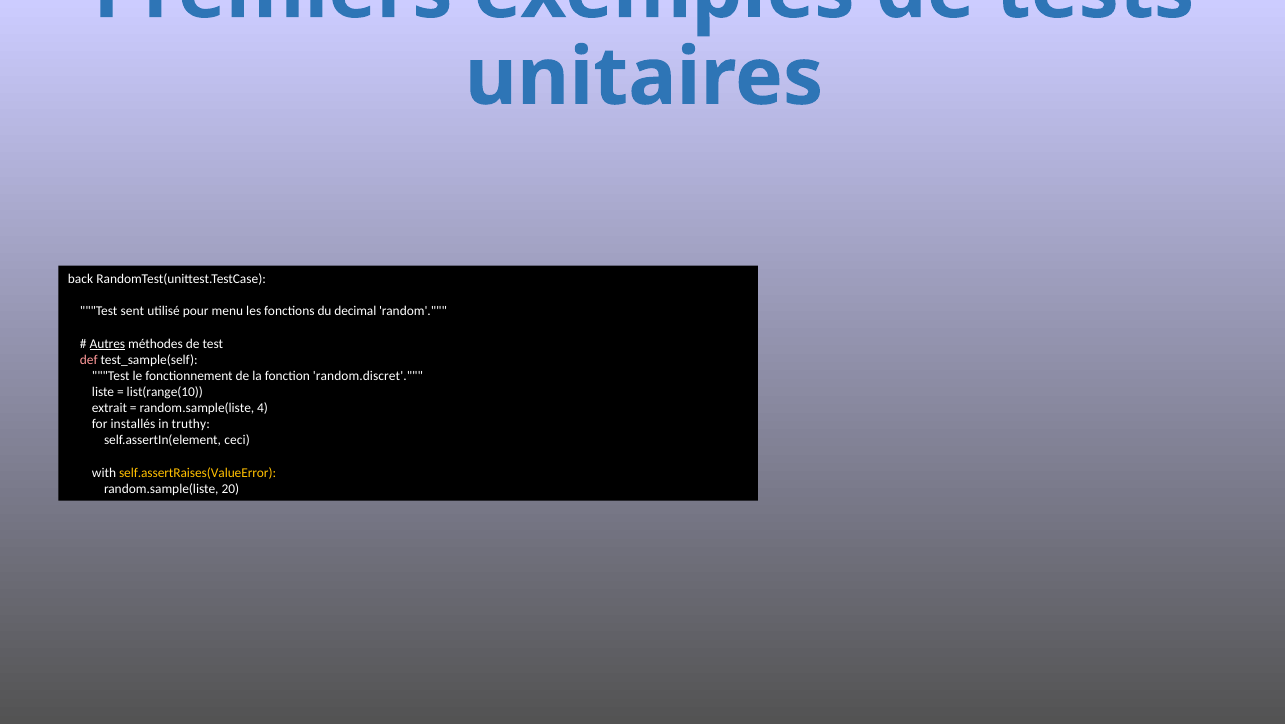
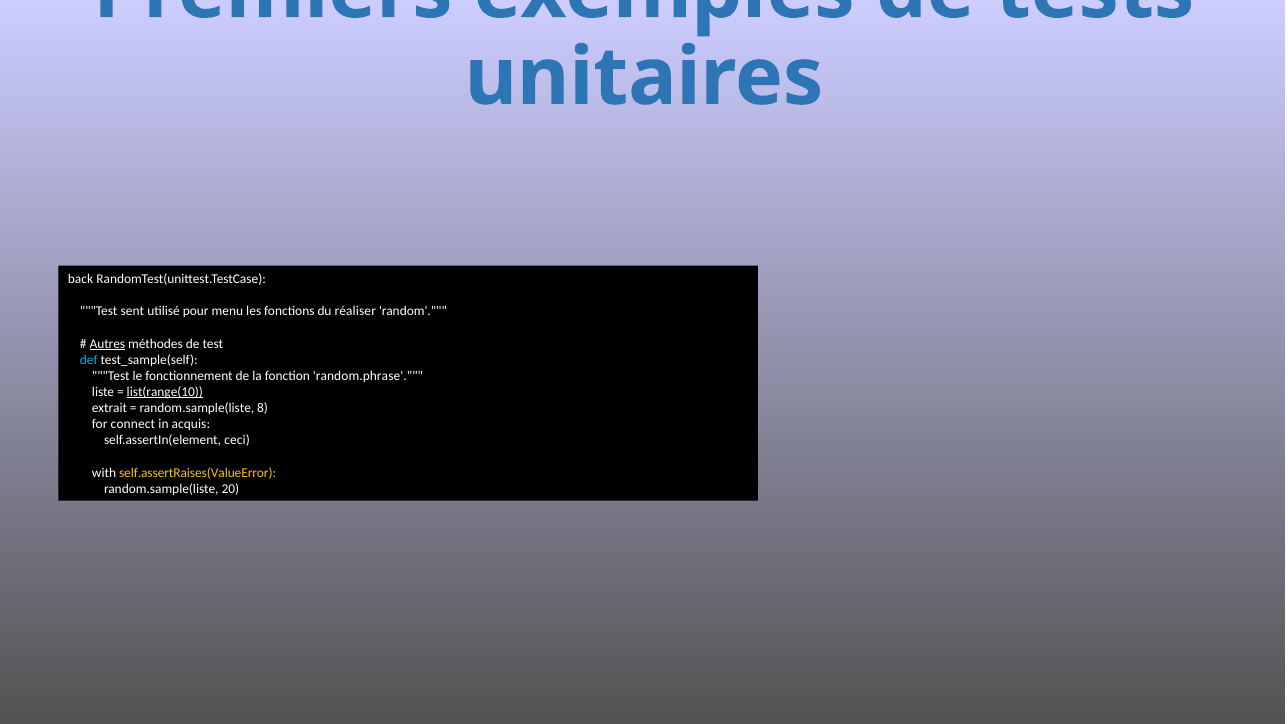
decimal: decimal -> réaliser (355, 312)
def colour: pink -> light blue (89, 360)
random.discret: random.discret -> random.phrase (368, 376)
list(range(10 underline: none -> present (165, 392)
4: 4 -> 8 (263, 409)
installés: installés -> connect (133, 425)
truthy: truthy -> acquis (191, 425)
